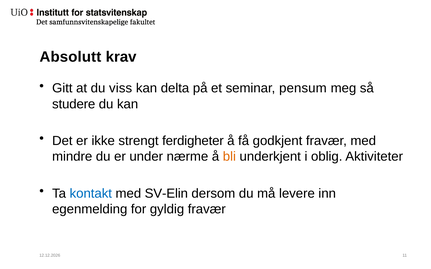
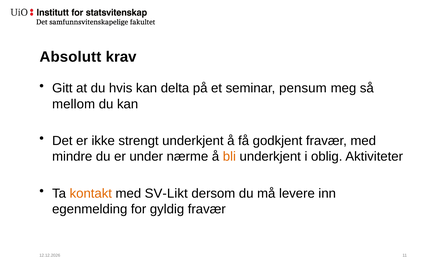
viss: viss -> hvis (121, 88)
studere: studere -> mellom (74, 104)
strengt ferdigheter: ferdigheter -> underkjent (193, 141)
kontakt colour: blue -> orange (91, 194)
SV-Elin: SV-Elin -> SV-Likt (166, 194)
